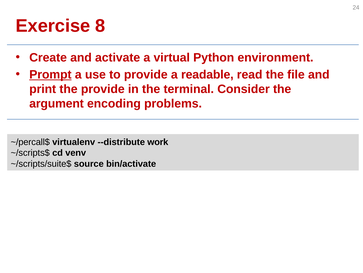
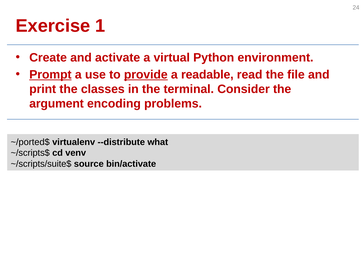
8: 8 -> 1 (100, 26)
provide underline: none -> present (146, 74)
the provide: provide -> classes (103, 89)
~/percall$: ~/percall$ -> ~/ported$ (30, 142)
work: work -> what (158, 142)
